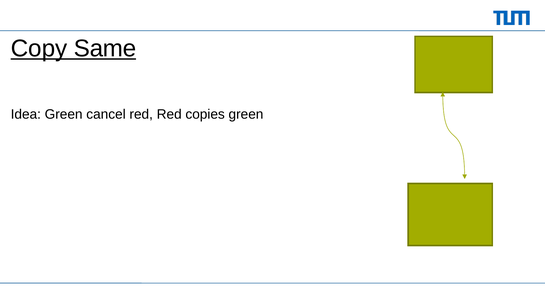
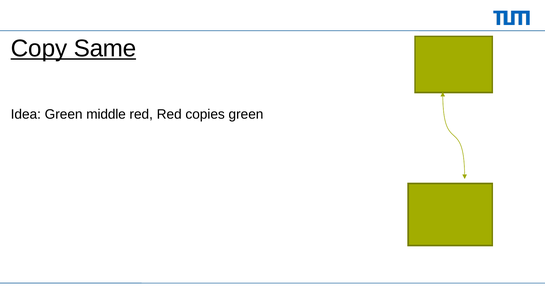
cancel: cancel -> middle (106, 114)
